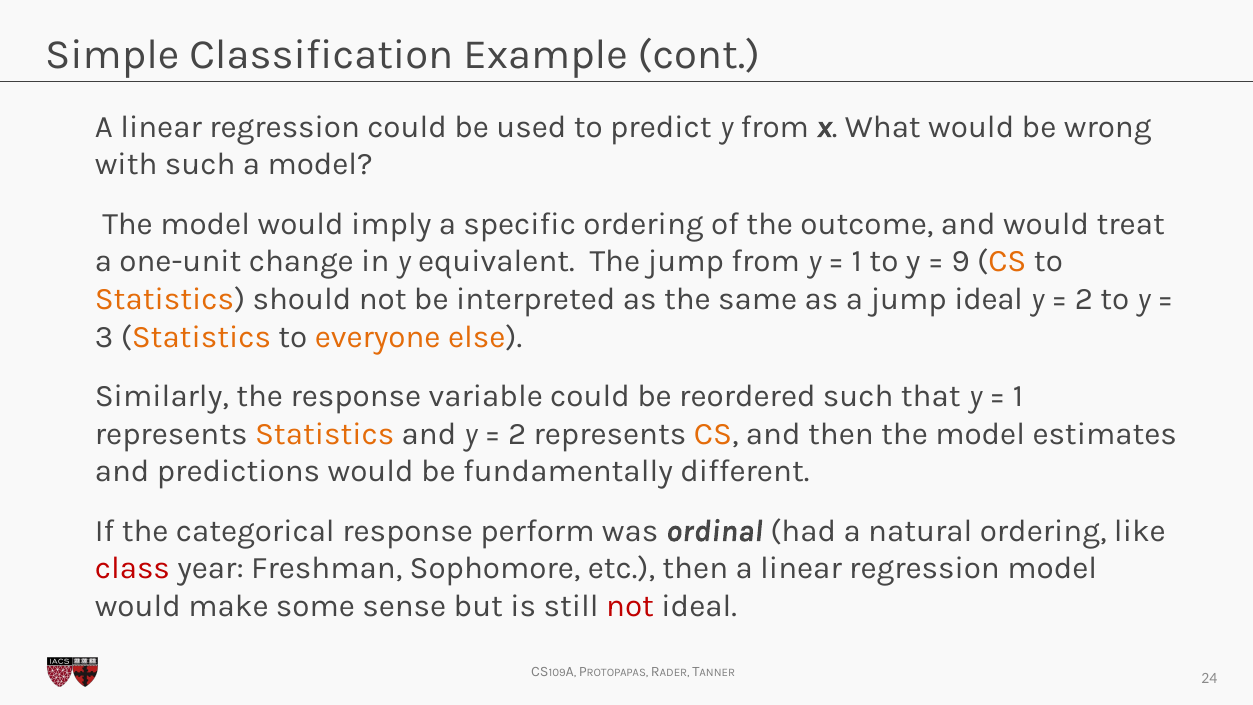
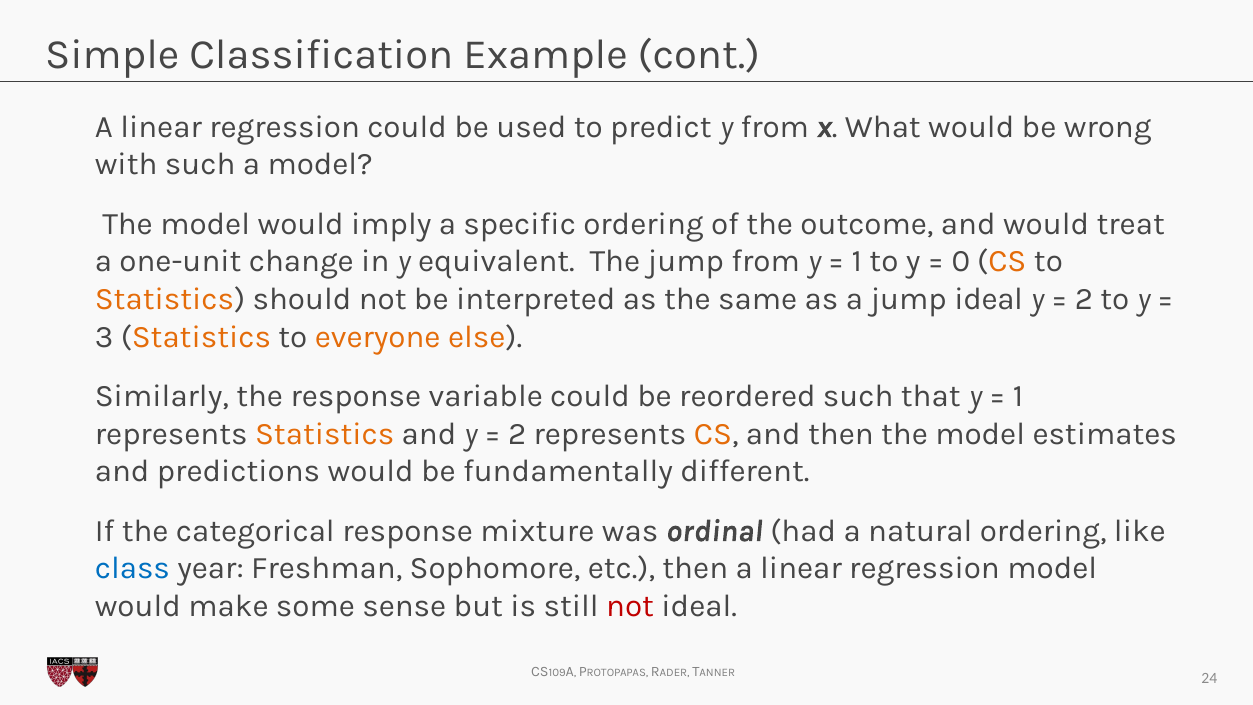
9: 9 -> 0 (961, 261)
perform: perform -> mixture (537, 531)
class colour: red -> blue (132, 568)
